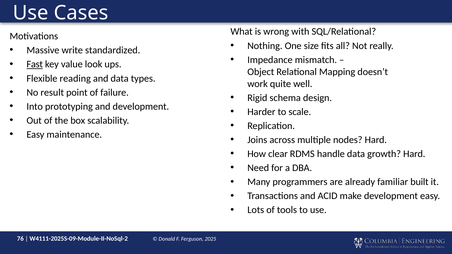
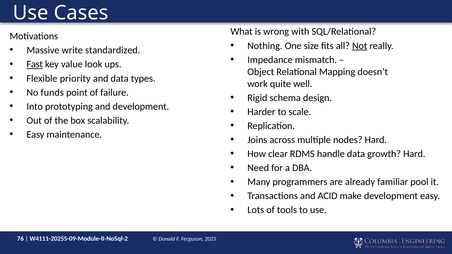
Not underline: none -> present (360, 46)
reading: reading -> priority (75, 78)
result: result -> funds (52, 92)
built: built -> pool (419, 182)
